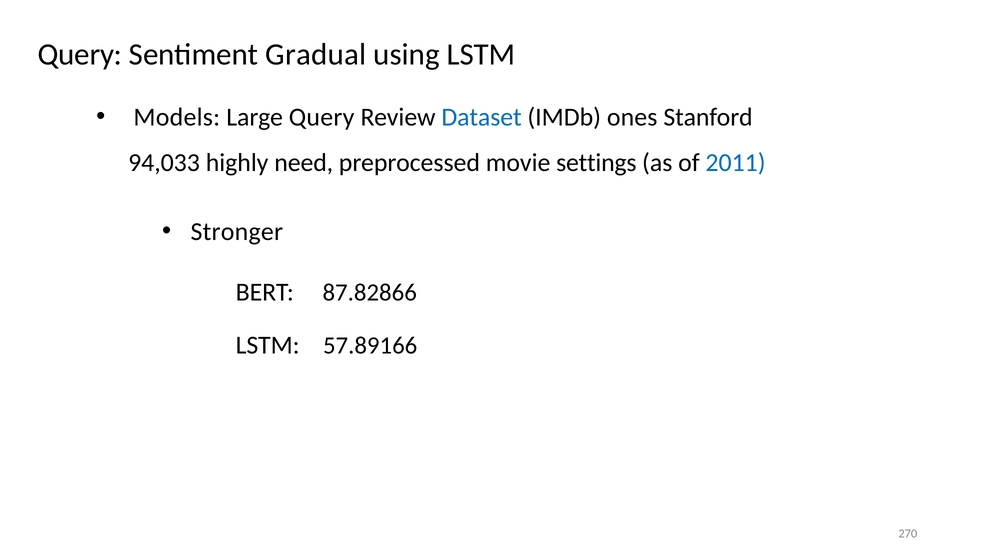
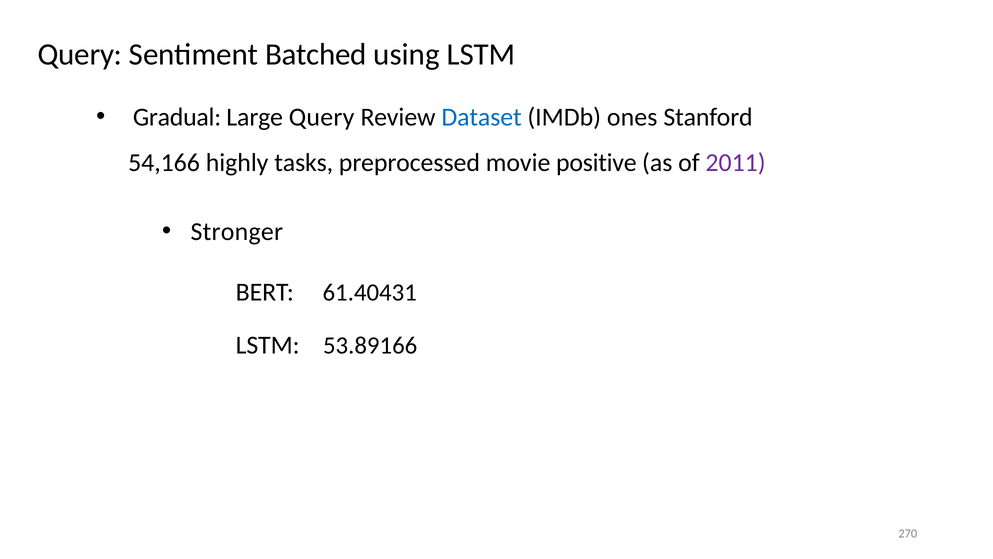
Gradual: Gradual -> Batched (316, 55)
Models: Models -> Gradual (177, 117)
94,033: 94,033 -> 54,166 (164, 162)
need: need -> tasks (304, 162)
settings: settings -> positive (596, 162)
2011 colour: blue -> purple (736, 162)
87.82866: 87.82866 -> 61.40431 (370, 293)
57.89166: 57.89166 -> 53.89166 (370, 345)
